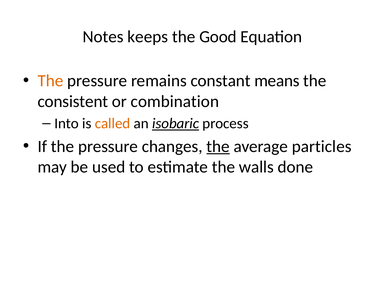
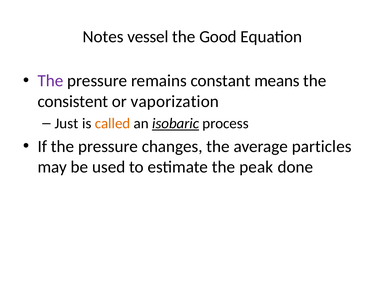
keeps: keeps -> vessel (148, 37)
The colour: orange -> purple (50, 81)
combination: combination -> vaporization (175, 101)
Into: Into -> Just (67, 123)
the underline: present -> none (218, 146)
walls: walls -> peak (256, 167)
